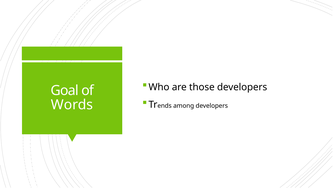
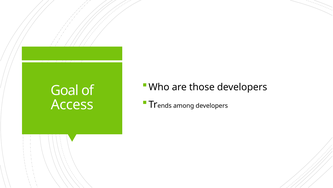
Words: Words -> Access (72, 104)
